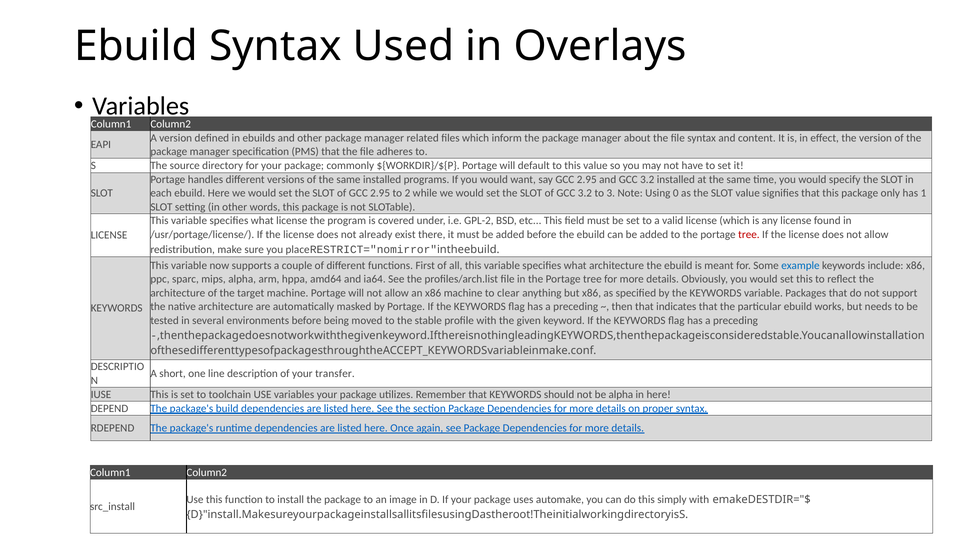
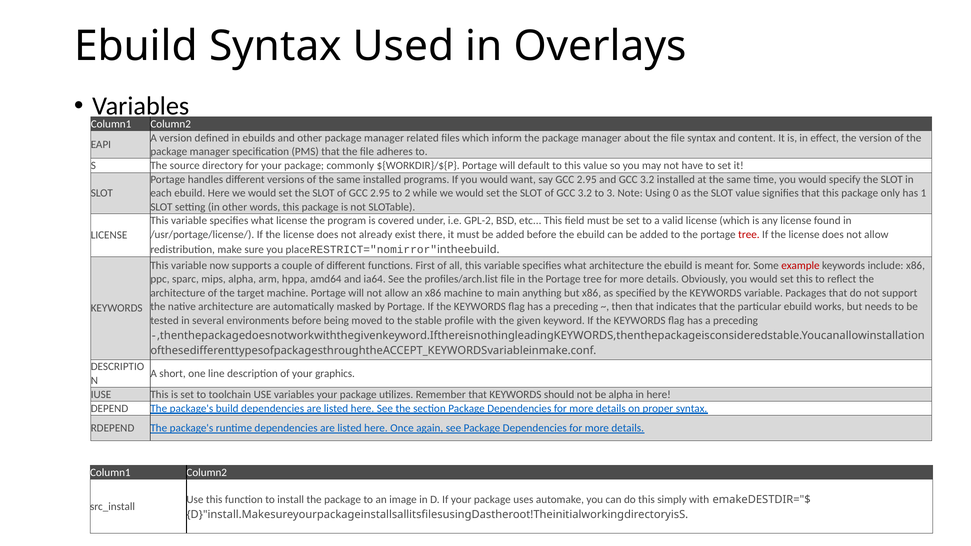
example colour: blue -> red (800, 266)
clear: clear -> main (508, 293)
transfer: transfer -> graphics (335, 374)
